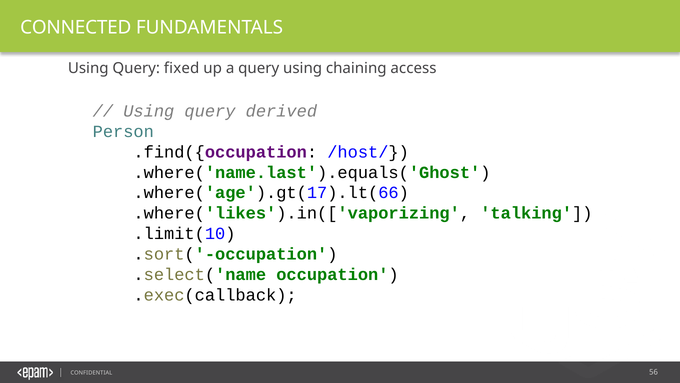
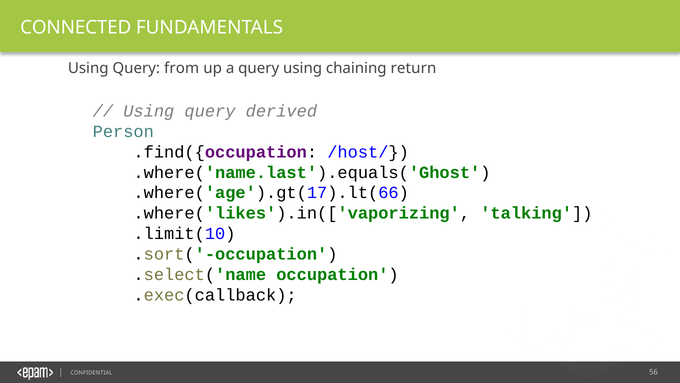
fixed: fixed -> from (182, 68)
access: access -> return (413, 68)
